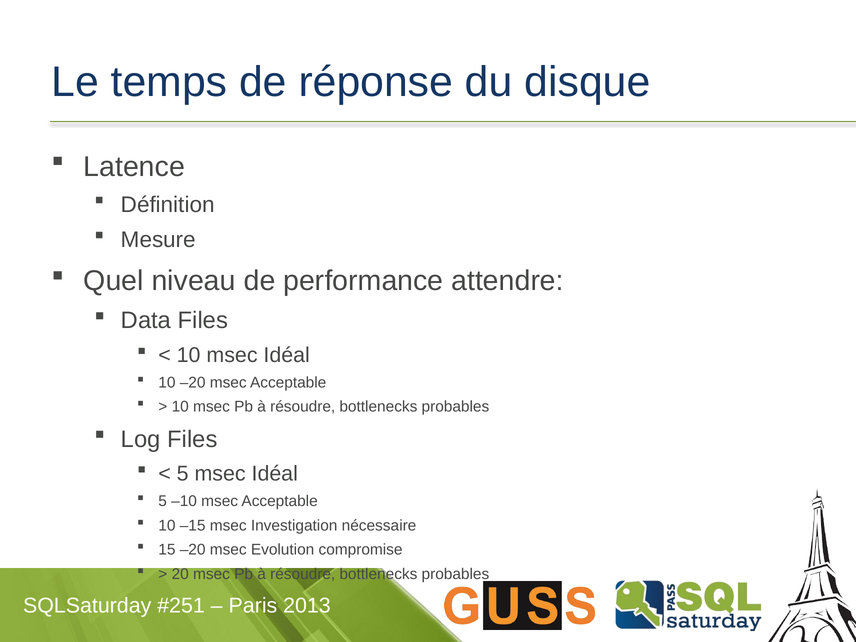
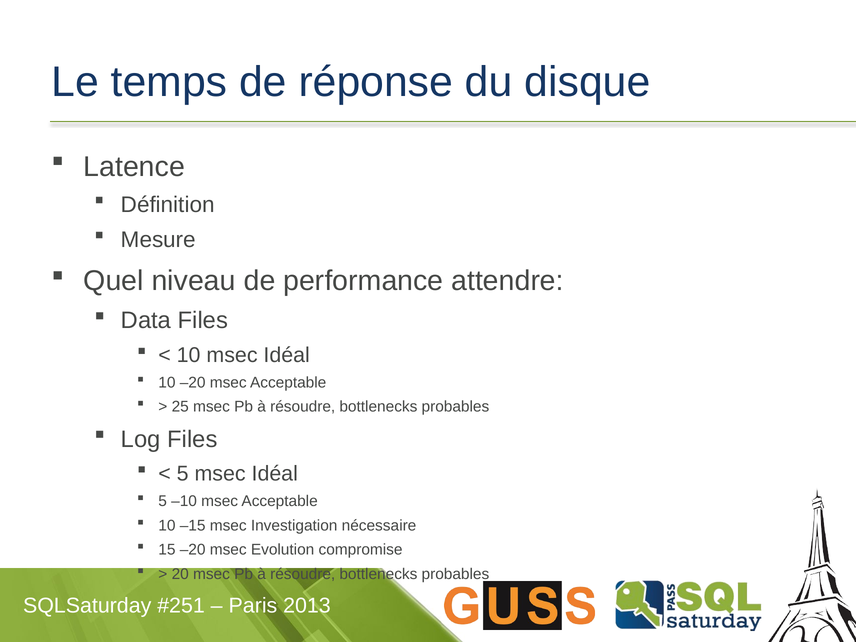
10: 10 -> 25 (180, 407)
